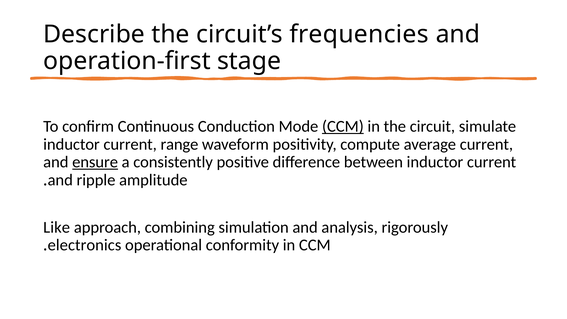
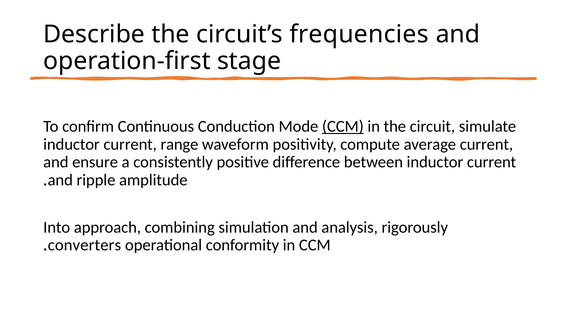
ensure underline: present -> none (95, 162)
Like: Like -> Into (57, 227)
electronics: electronics -> converters (84, 245)
